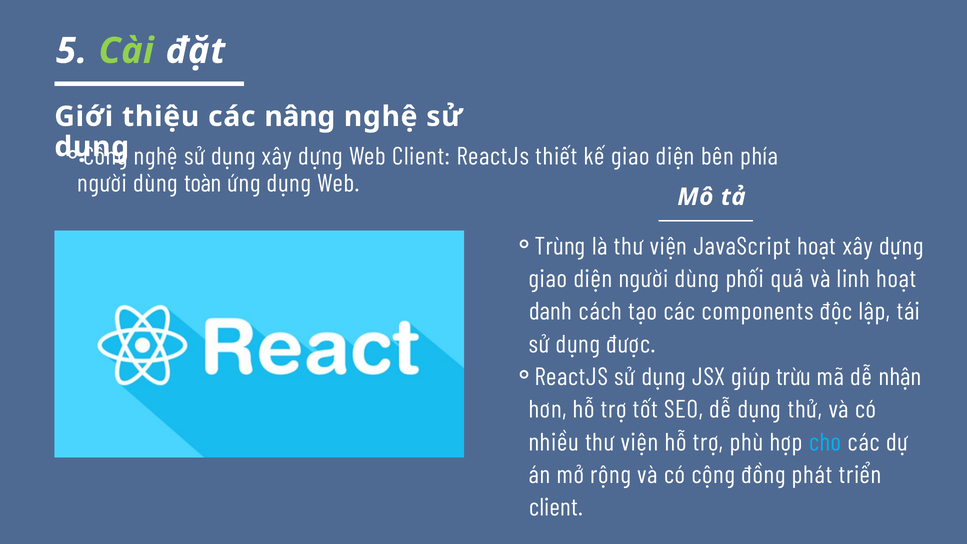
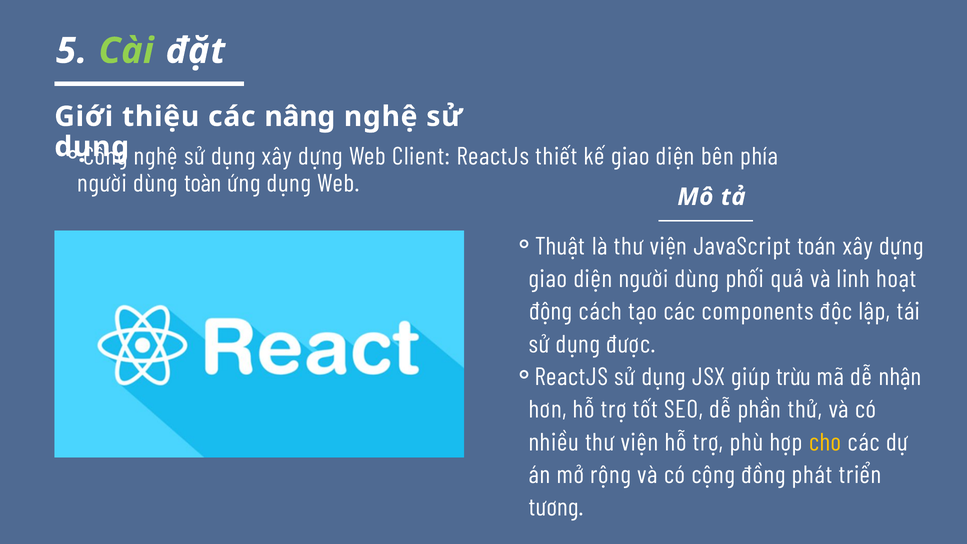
Trùng: Trùng -> Thuật (560, 246)
JavaScript hoạt: hoạt -> toán (817, 246)
danh: danh -> động (551, 312)
dễ dụng: dụng -> phần (759, 410)
cho colour: light blue -> yellow (825, 442)
client: client -> tương (556, 508)
